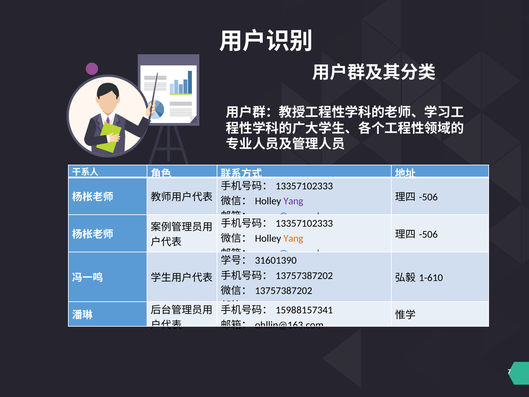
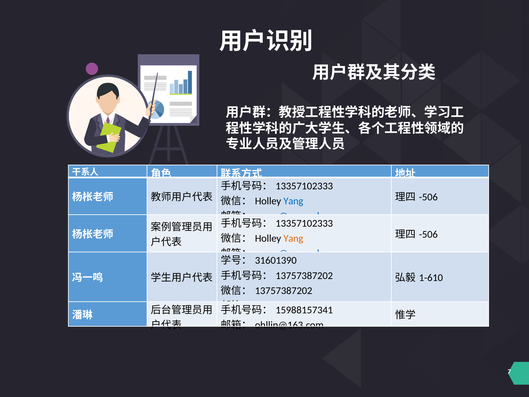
Yang colour: purple -> blue (293, 201)
